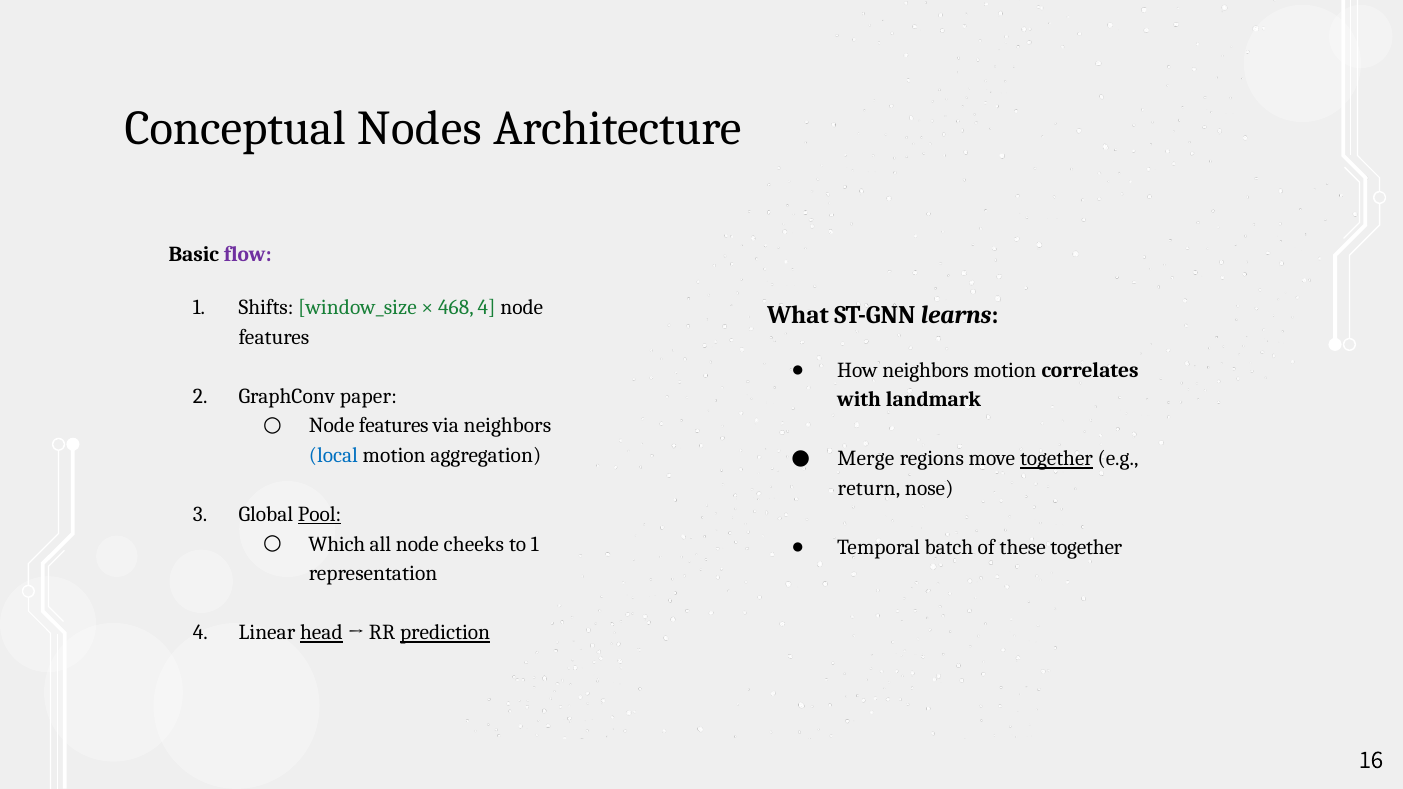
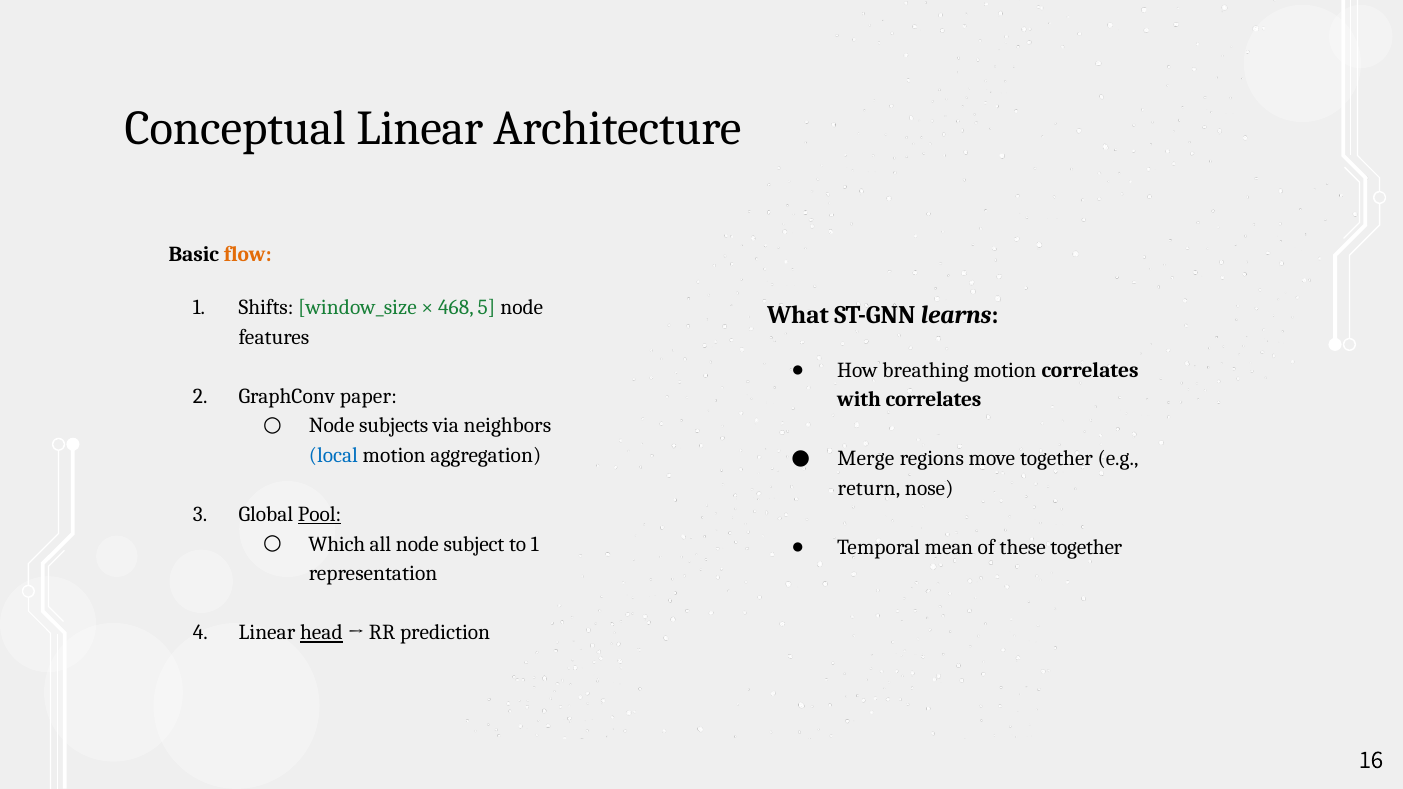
Conceptual Nodes: Nodes -> Linear (420, 129)
flow colour: purple -> orange (248, 255)
468 4: 4 -> 5 (487, 308)
How neighbors: neighbors -> breathing (926, 370)
with landmark: landmark -> correlates (934, 400)
features: features -> subjects (394, 426)
together underline: present -> none (1056, 459)
cheeks: cheeks -> subject (474, 544)
batch: batch -> mean (949, 548)
prediction underline: present -> none (445, 633)
